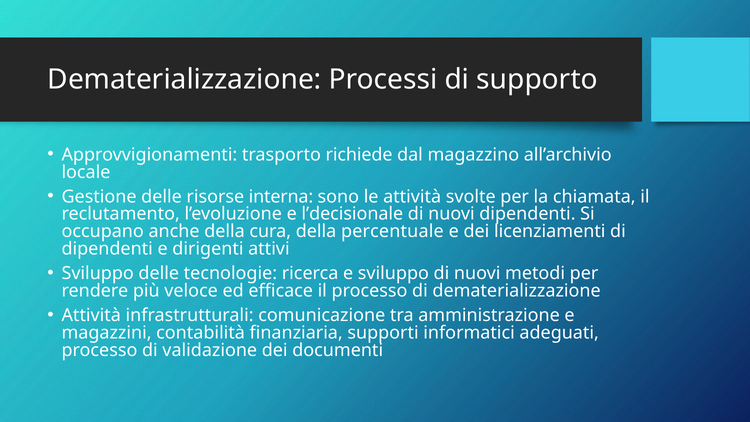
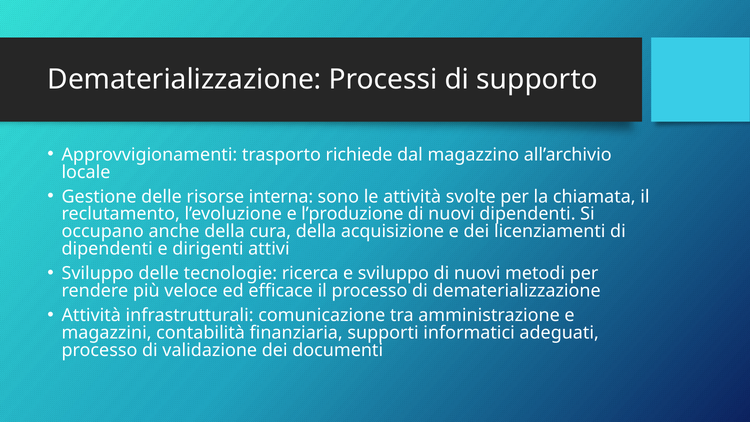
l’decisionale: l’decisionale -> l’produzione (352, 214)
percentuale: percentuale -> acquisizione (393, 231)
